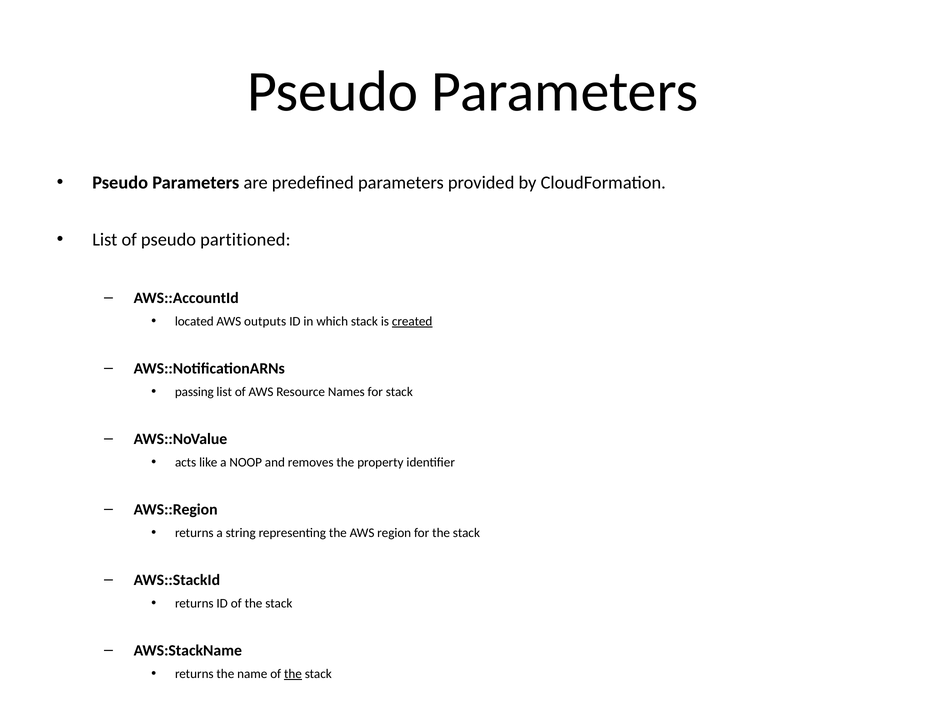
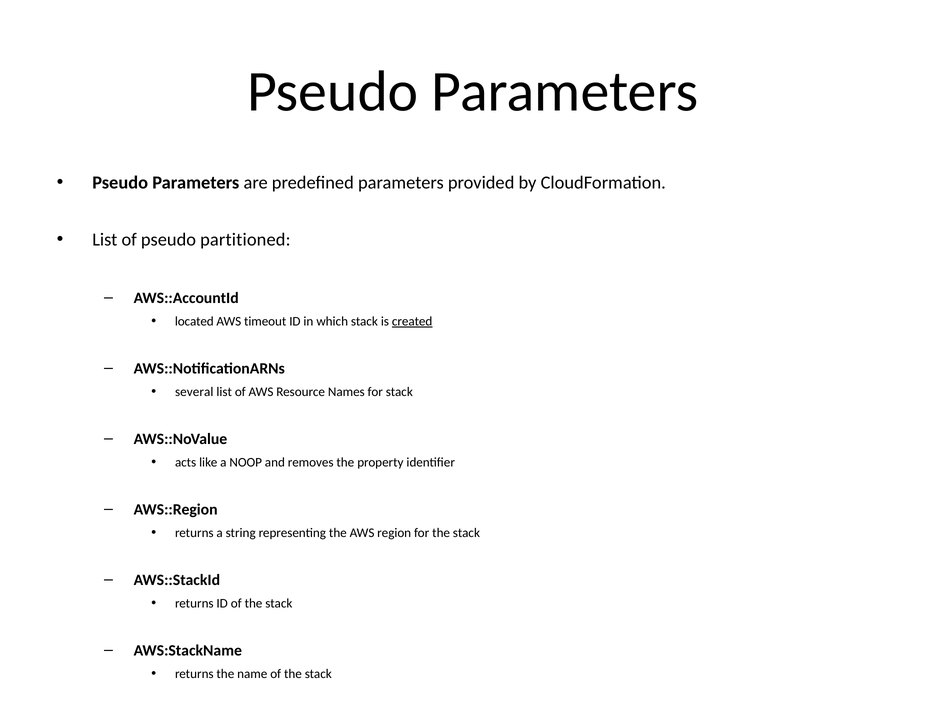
outputs: outputs -> timeout (265, 321)
passing: passing -> several (194, 392)
the underline: present -> none (293, 673)
